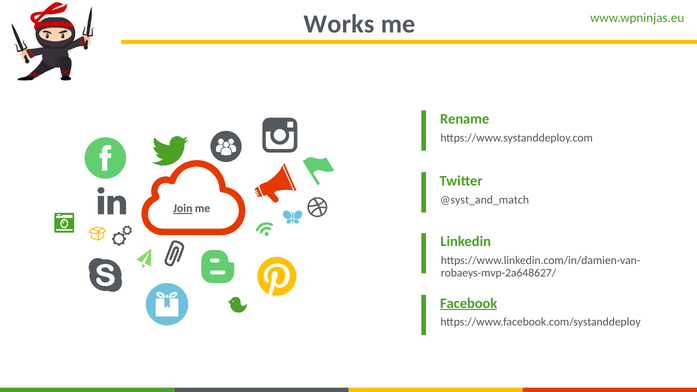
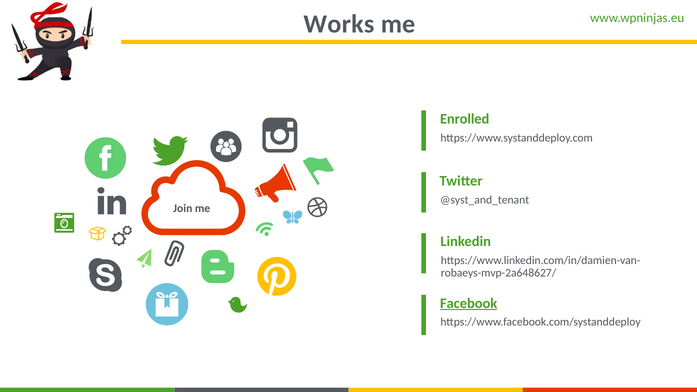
Rename: Rename -> Enrolled (465, 119)
@syst_and_match: @syst_and_match -> @syst_and_tenant (485, 200)
Join underline: present -> none (183, 209)
